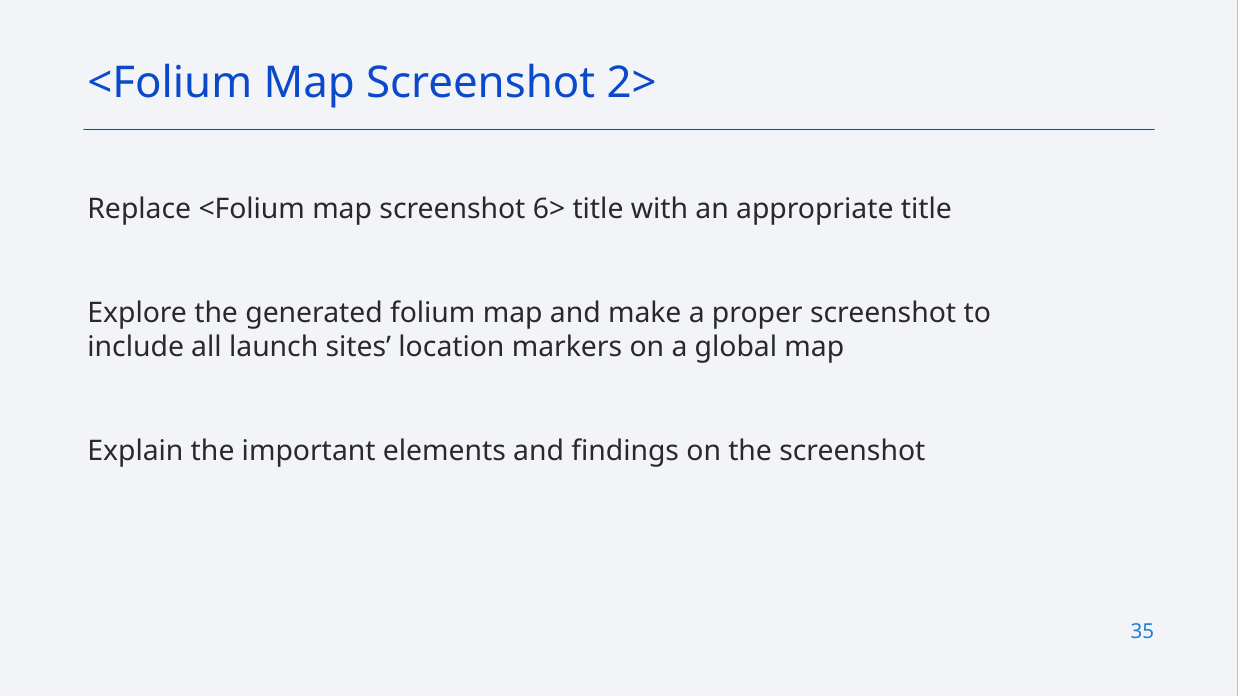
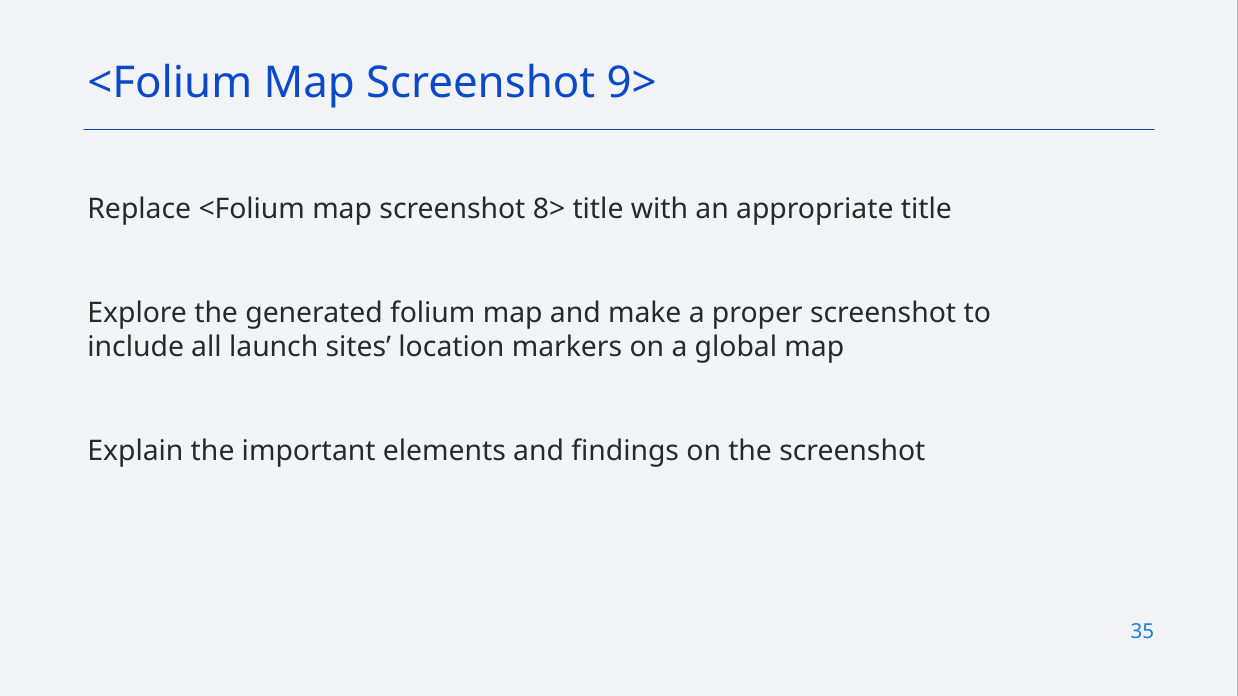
2>: 2> -> 9> (632, 83)
6>: 6> -> 8> (549, 209)
